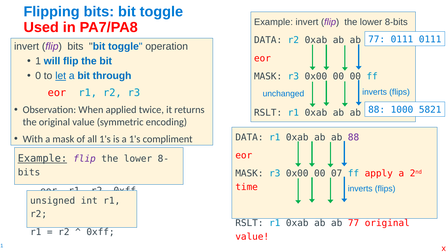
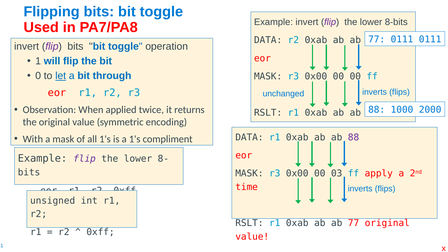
5821: 5821 -> 2000 (430, 110)
Example underline: present -> none (42, 159)
07: 07 -> 03 (337, 174)
